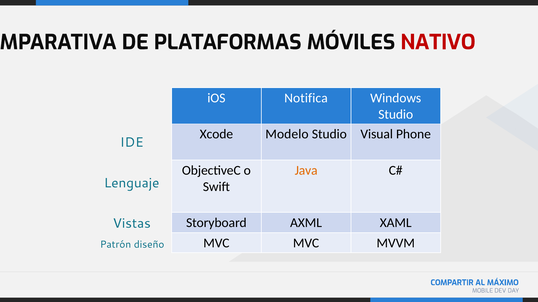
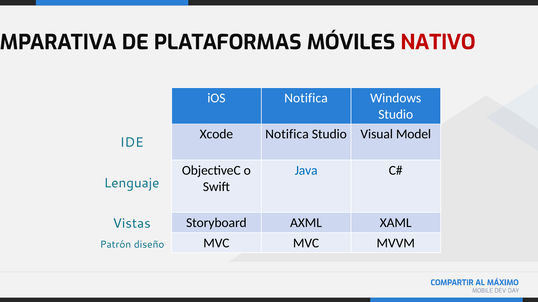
Xcode Modelo: Modelo -> Notifica (287, 134)
Phone: Phone -> Model (414, 134)
Java colour: orange -> blue (306, 171)
